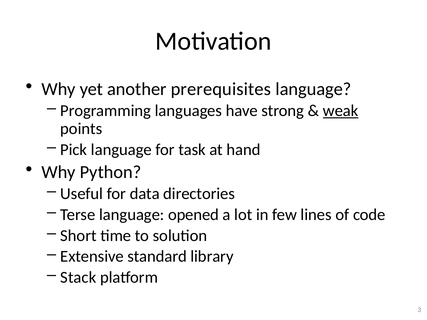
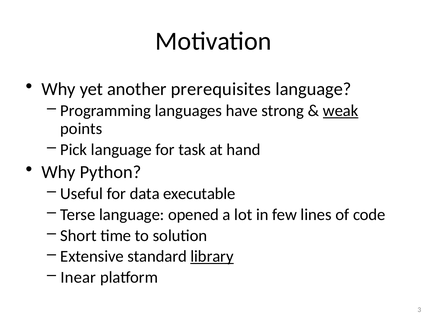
directories: directories -> executable (199, 194)
library underline: none -> present (212, 257)
Stack: Stack -> Inear (78, 278)
